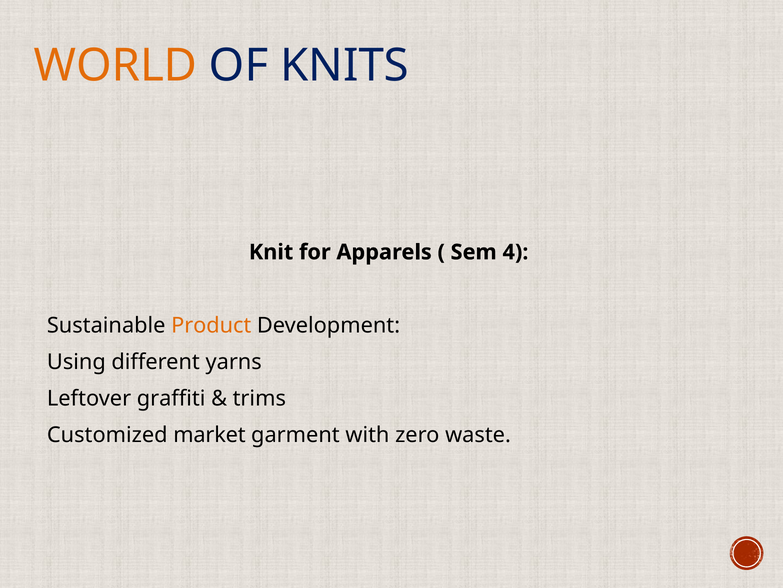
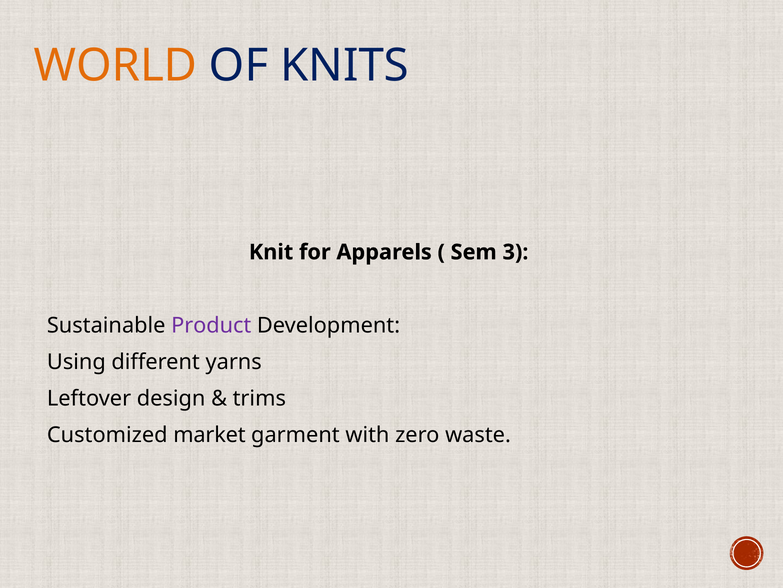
4: 4 -> 3 (515, 252)
Product colour: orange -> purple (211, 325)
graffiti: graffiti -> design (171, 398)
